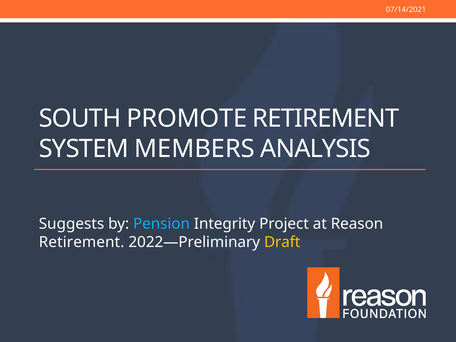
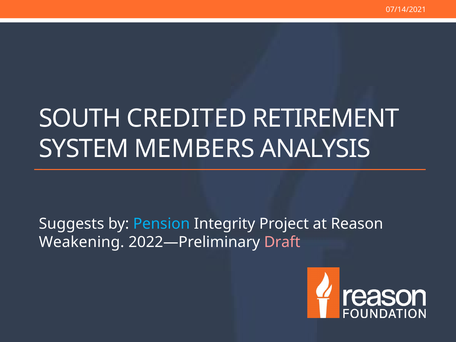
PROMOTE: PROMOTE -> CREDITED (187, 118)
Retirement: Retirement -> Weakening (82, 242)
Draft colour: yellow -> pink (282, 242)
